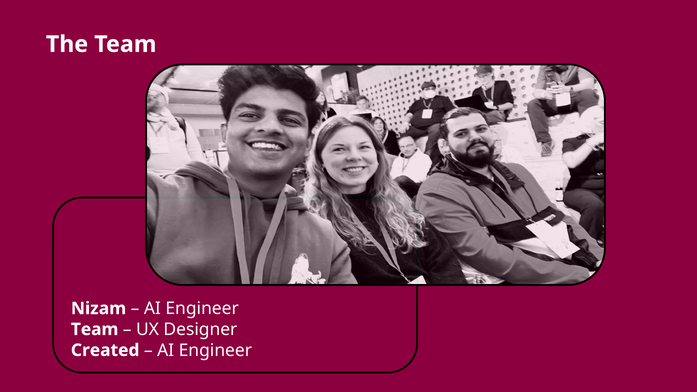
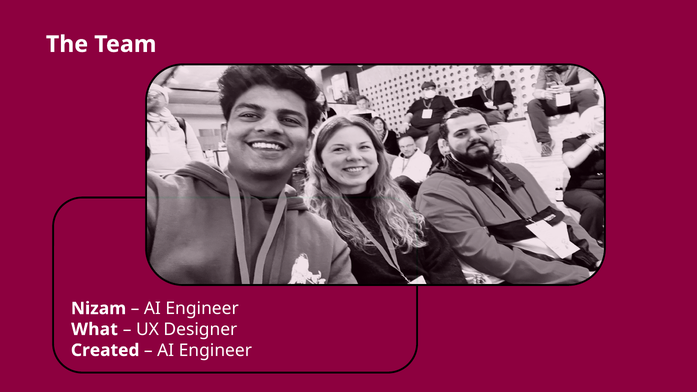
Team: Team -> What (94, 329)
